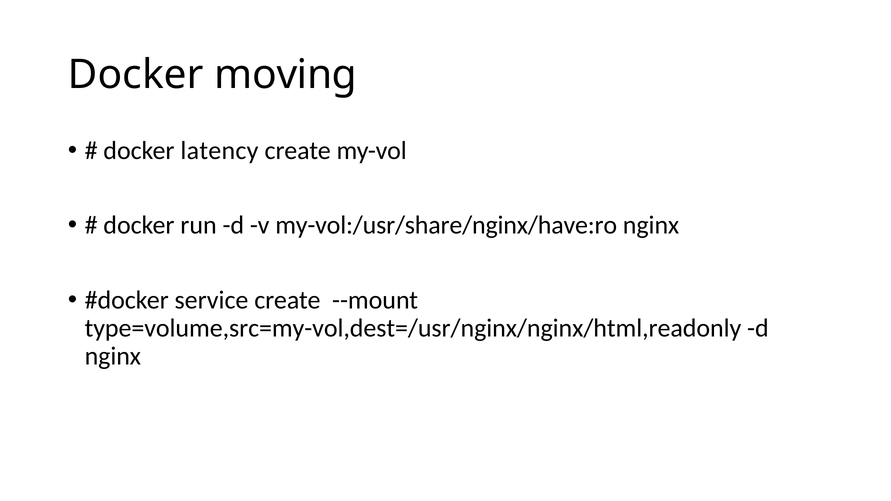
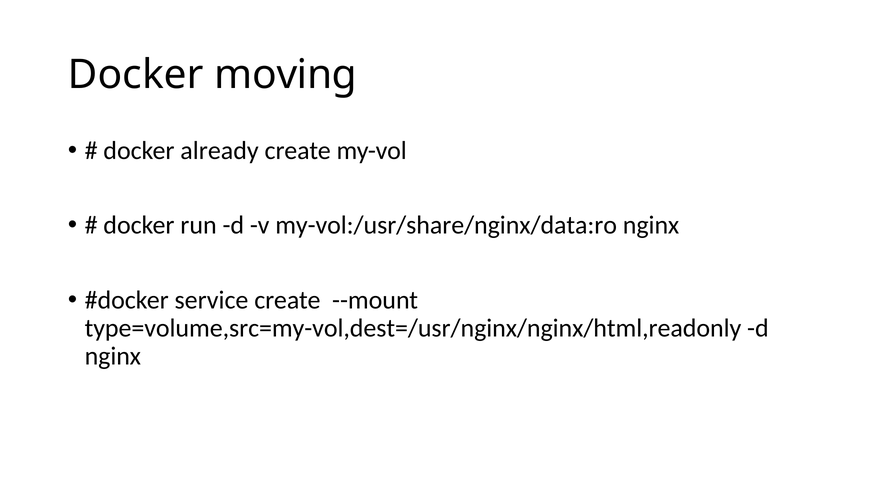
latency: latency -> already (220, 151)
my-vol:/usr/share/nginx/have:ro: my-vol:/usr/share/nginx/have:ro -> my-vol:/usr/share/nginx/data:ro (446, 225)
